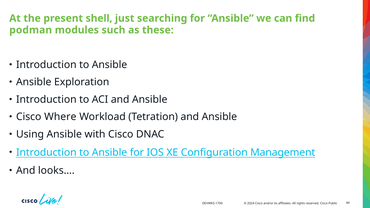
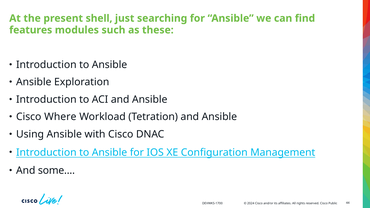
podman: podman -> features (31, 30)
looks…: looks… -> some… (56, 171)
